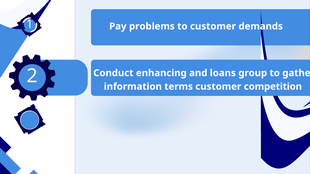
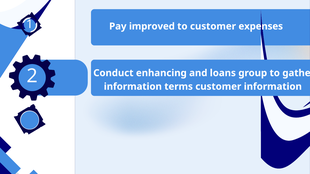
problems: problems -> improved (152, 26)
demands: demands -> expenses (261, 26)
customer competition: competition -> information (273, 87)
